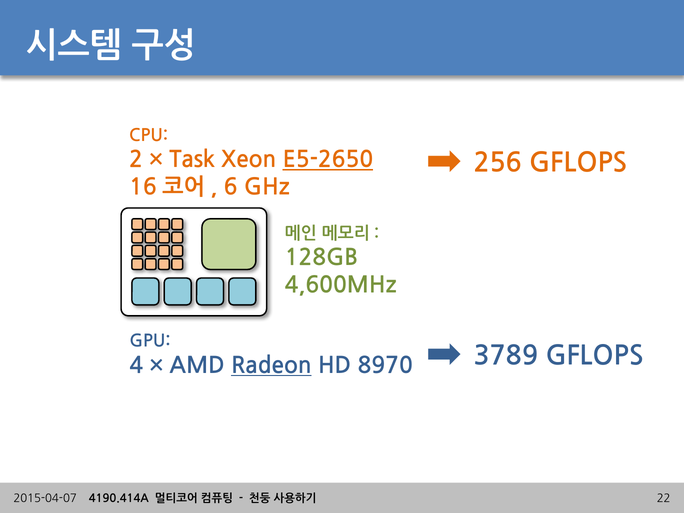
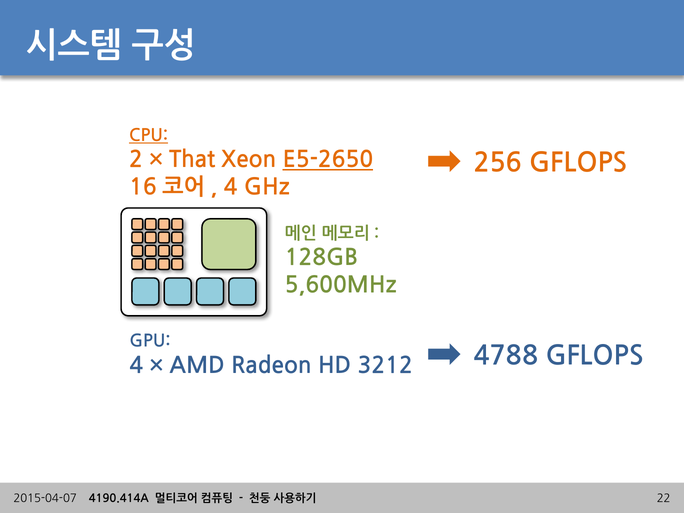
CPU underline: none -> present (149, 135)
Task: Task -> That (192, 160)
6: 6 -> 4 (231, 187)
4,600MHz: 4,600MHz -> 5,600MHz (341, 285)
3789: 3789 -> 4788 (506, 356)
Radeon underline: present -> none (271, 366)
8970: 8970 -> 3212 (385, 366)
